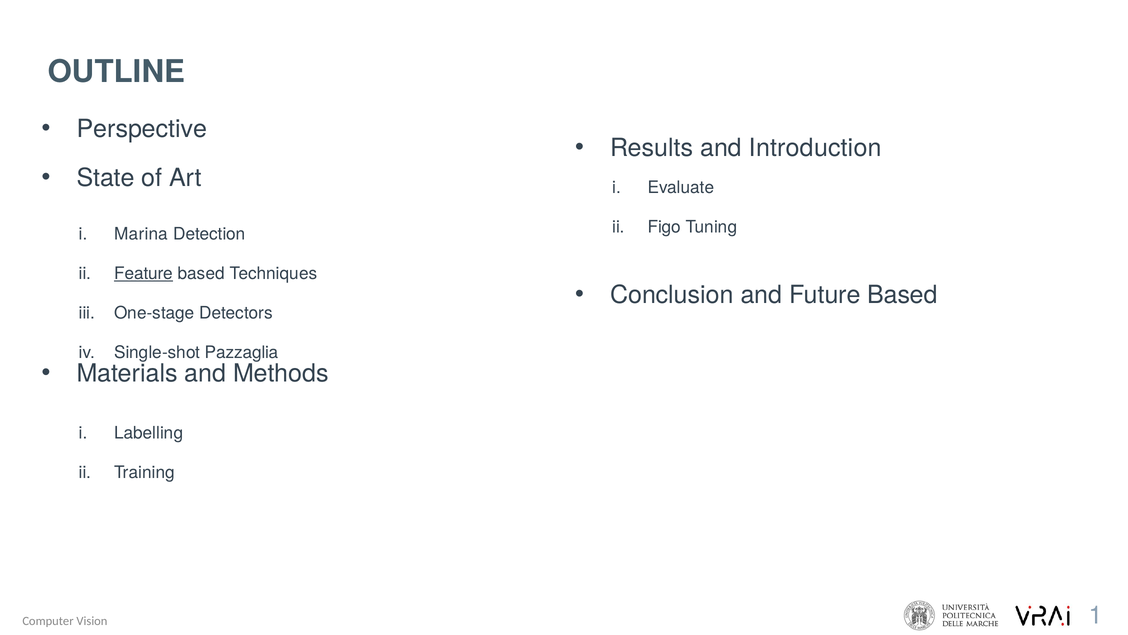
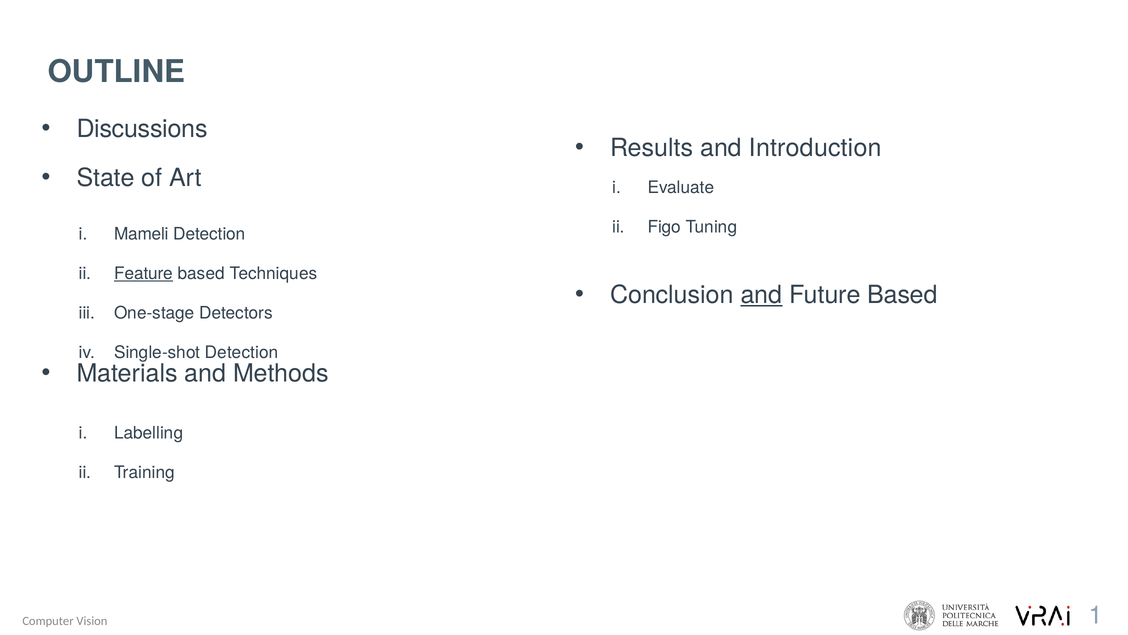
Perspective: Perspective -> Discussions (142, 129)
Marina: Marina -> Mameli (141, 234)
and underline: none -> present (761, 295)
Single-shot Pazzaglia: Pazzaglia -> Detection (242, 352)
